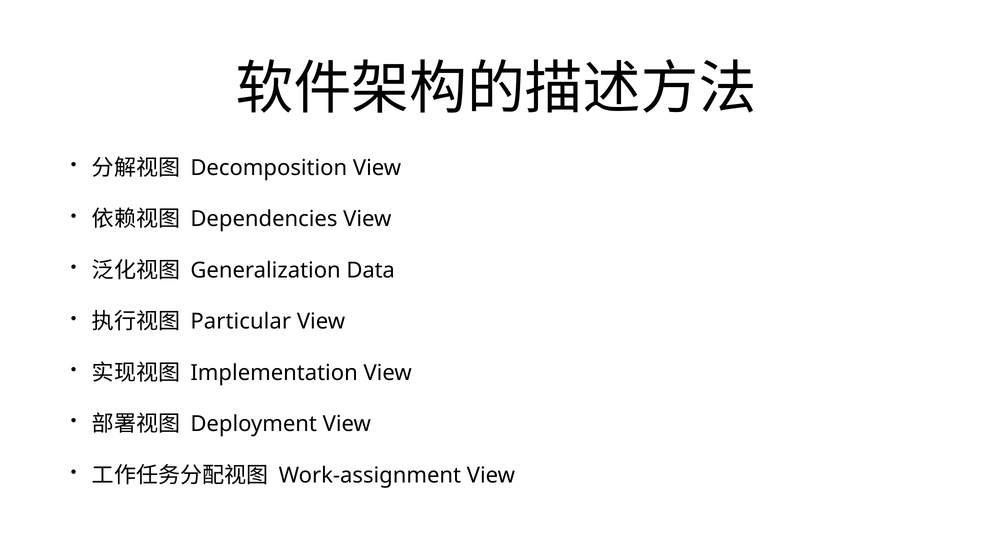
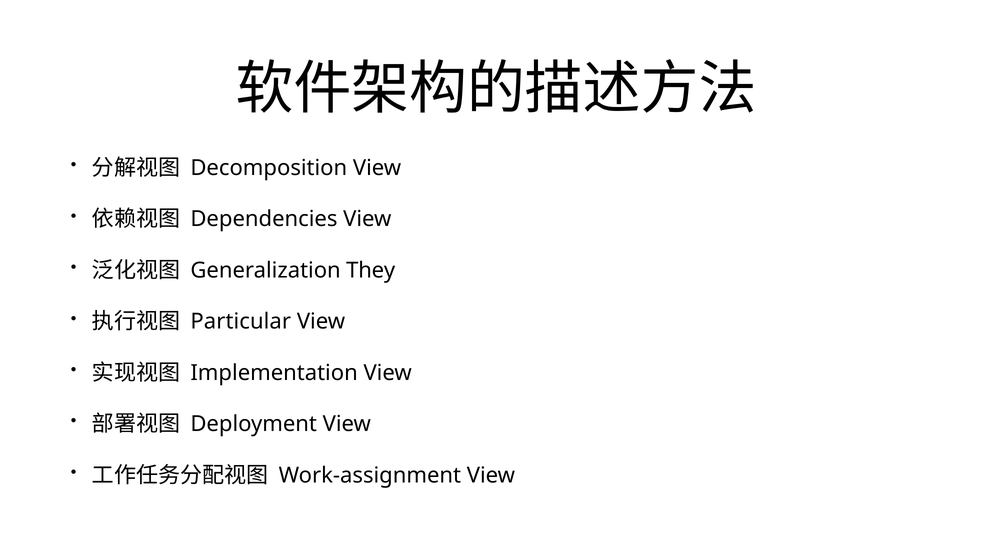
Data: Data -> They (371, 270)
